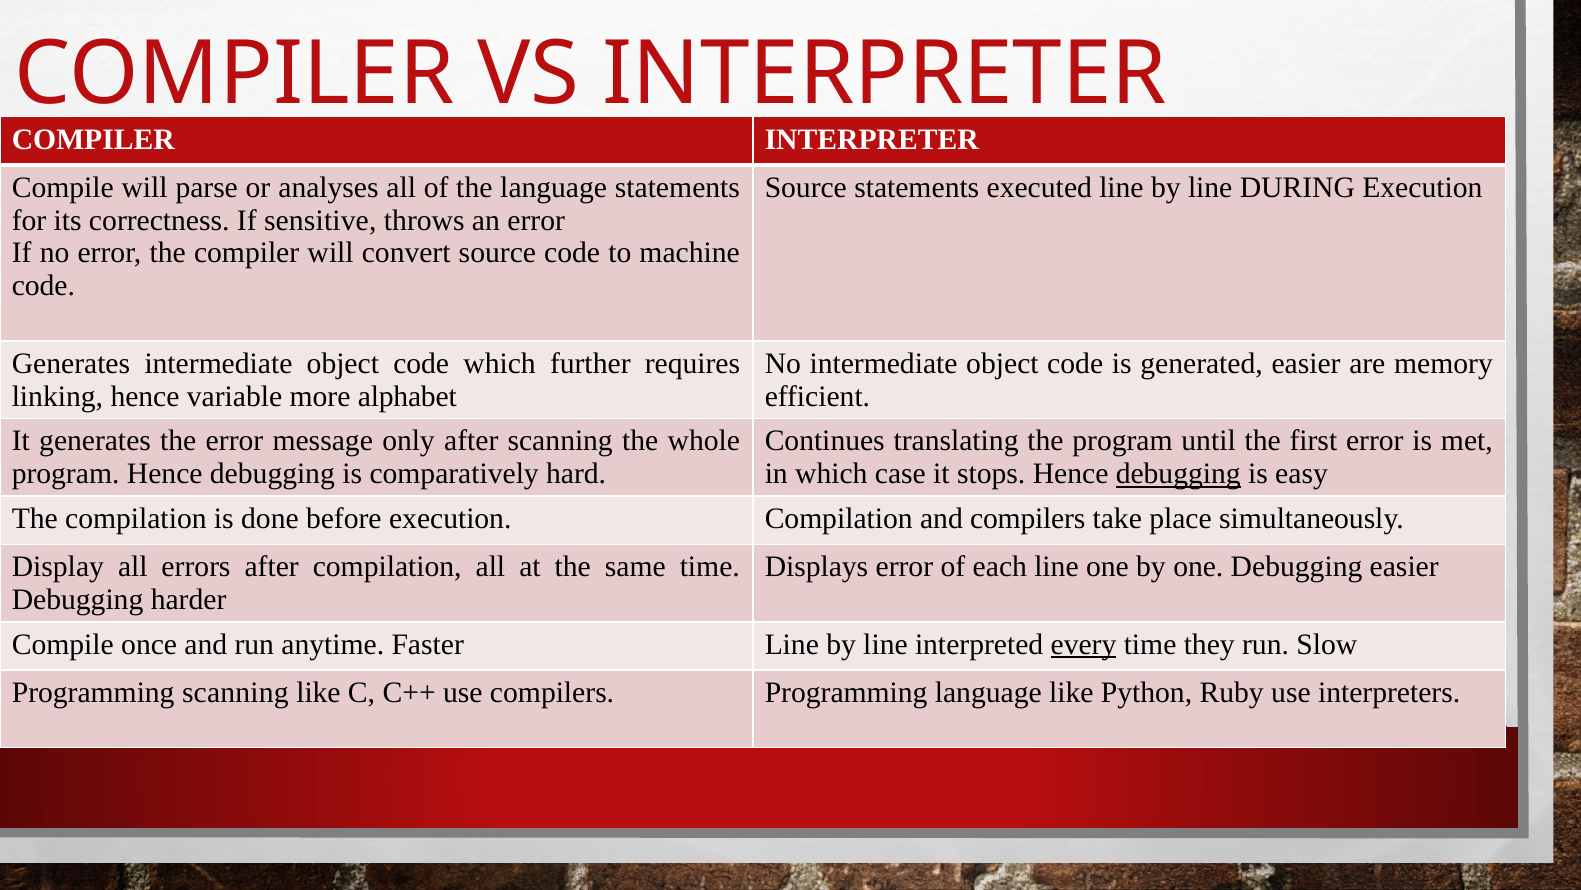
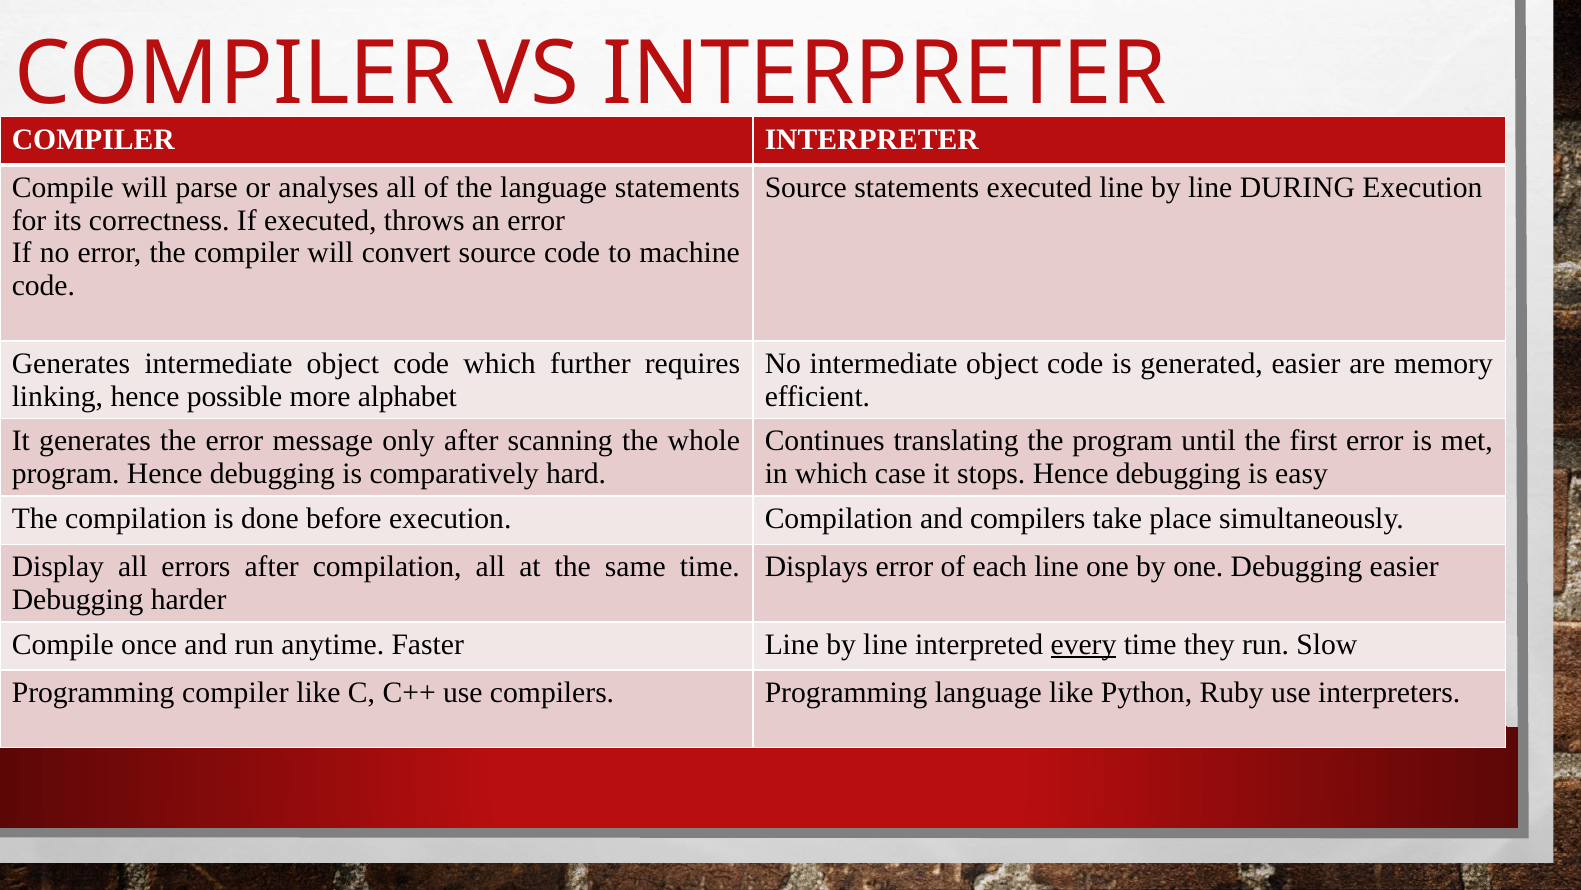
If sensitive: sensitive -> executed (320, 220)
variable: variable -> possible (235, 396)
debugging underline: present -> none (1178, 474)
Programming scanning: scanning -> compiler (235, 692)
